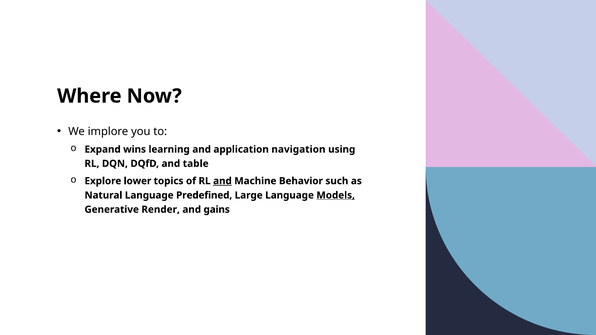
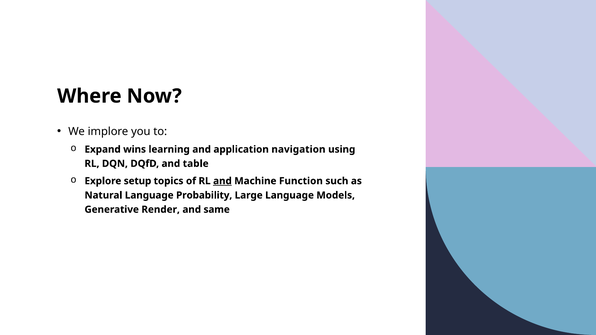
lower: lower -> setup (138, 181)
Behavior: Behavior -> Function (301, 181)
Predefined: Predefined -> Probability (204, 195)
Models underline: present -> none (336, 195)
gains: gains -> same (217, 210)
